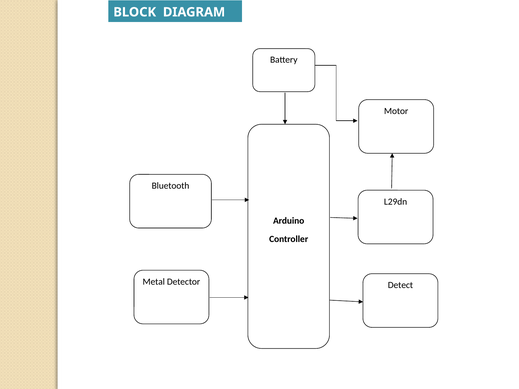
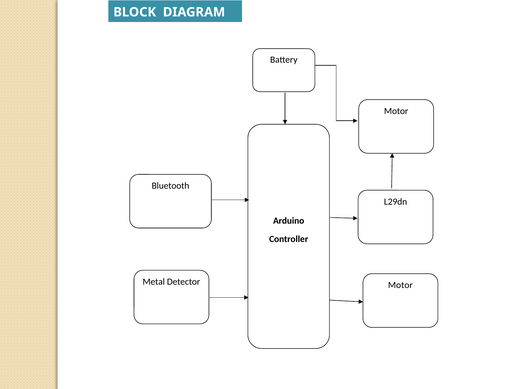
Detector Detect: Detect -> Motor (400, 285)
